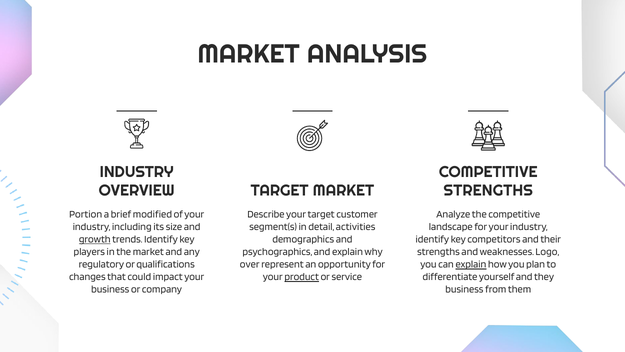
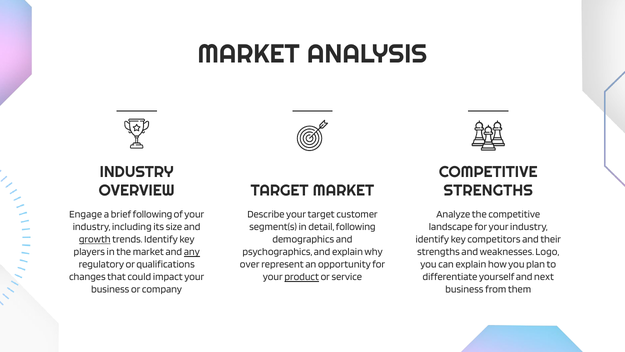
Portion: Portion -> Engage (86, 214)
brief modified: modified -> following (153, 214)
detail activities: activities -> following (356, 227)
any underline: none -> present (192, 252)
explain underline: present -> none (471, 264)
they: they -> next (544, 277)
